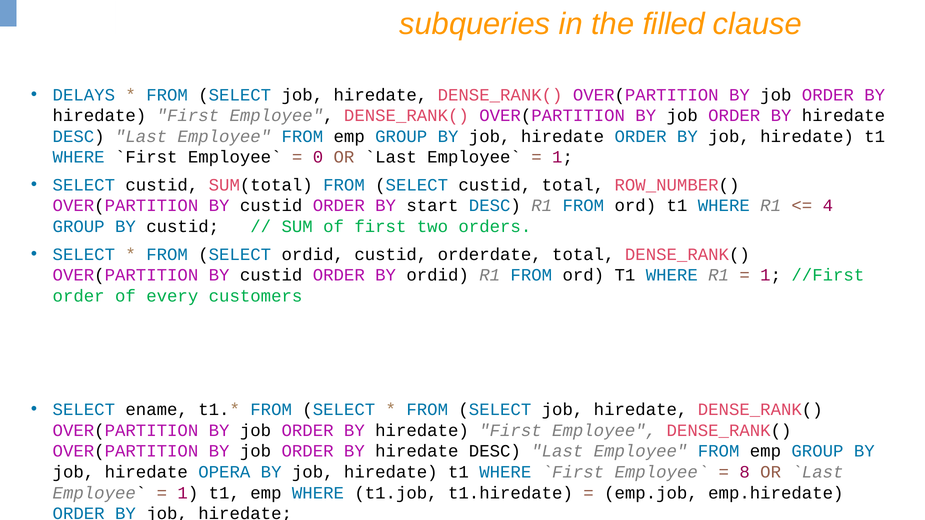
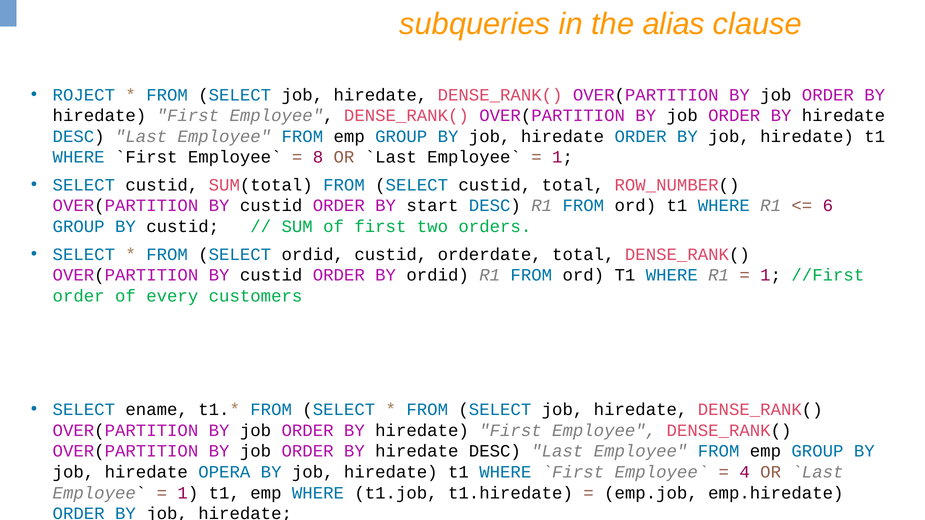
filled: filled -> alias (674, 24)
DELAYS: DELAYS -> ROJECT (84, 95)
0: 0 -> 8 (318, 157)
4: 4 -> 6 (828, 206)
8: 8 -> 4 (745, 472)
